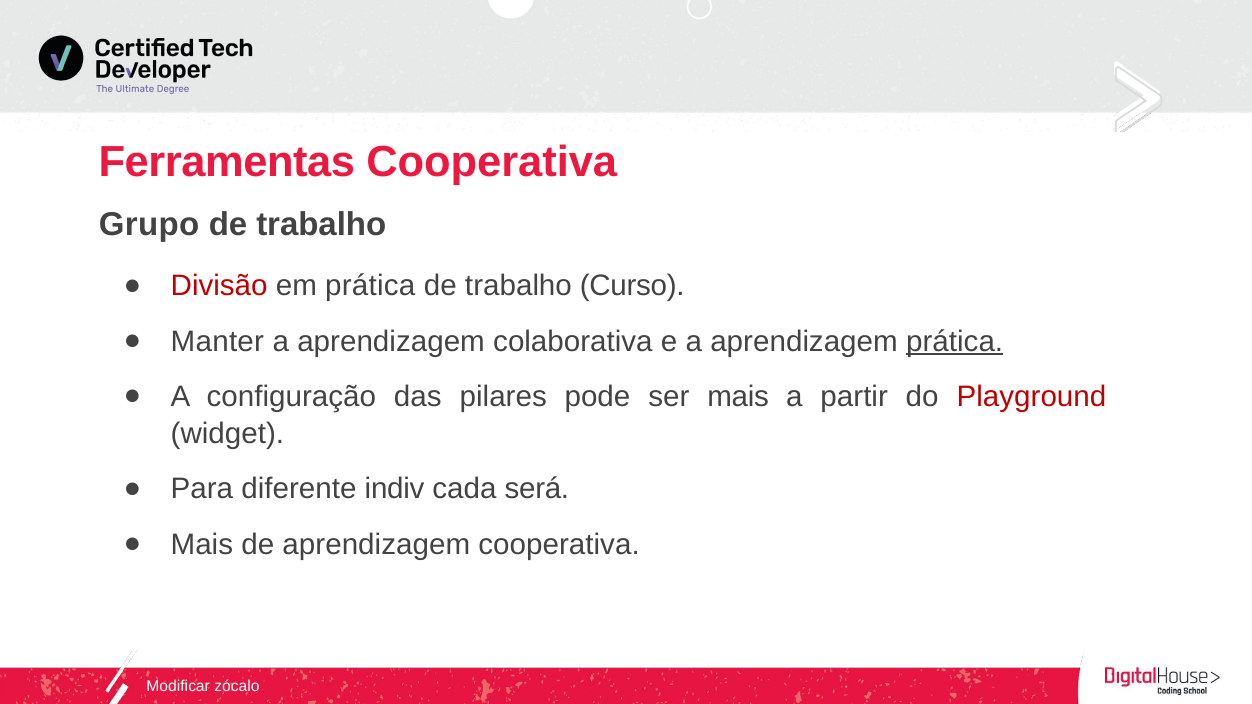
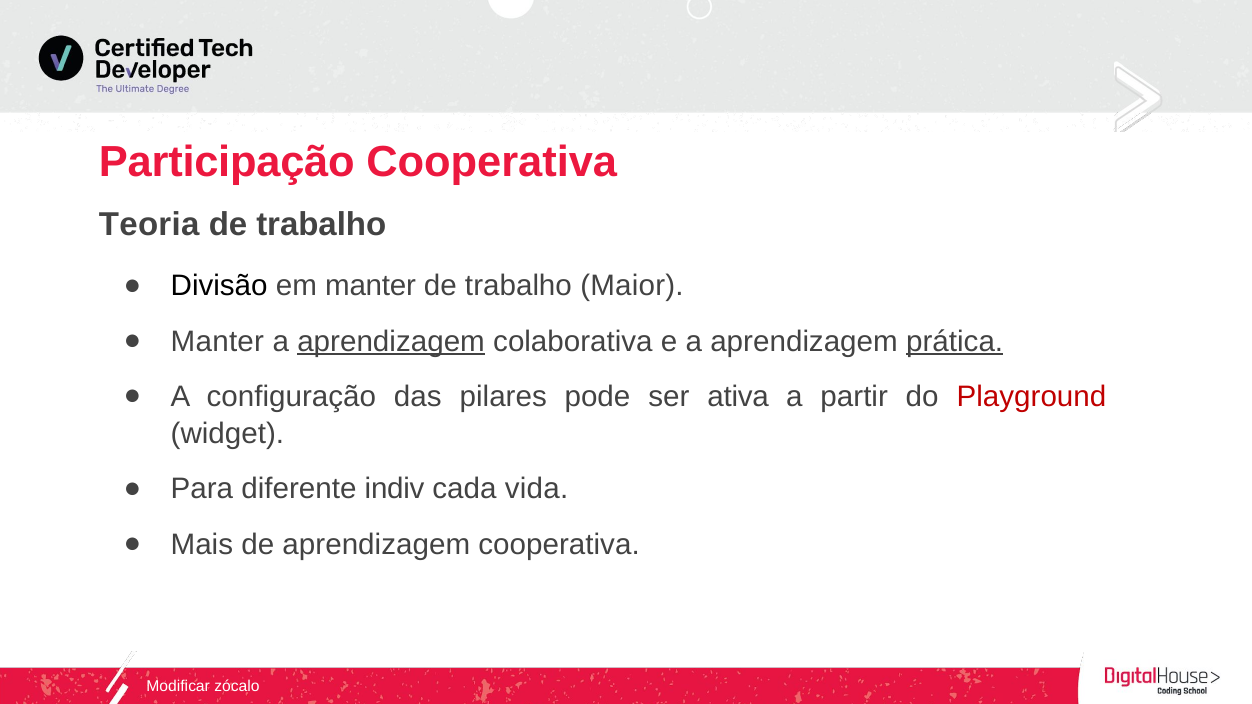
Ferramentas: Ferramentas -> Participação (227, 162)
Grupo: Grupo -> Teoria (149, 224)
Divisão colour: red -> black (219, 286)
em prática: prática -> manter (371, 286)
Curso: Curso -> Maior (632, 286)
aprendizagem underline: none -> present (391, 342)
ser mais: mais -> ativa (738, 397)
será: será -> vida (537, 489)
